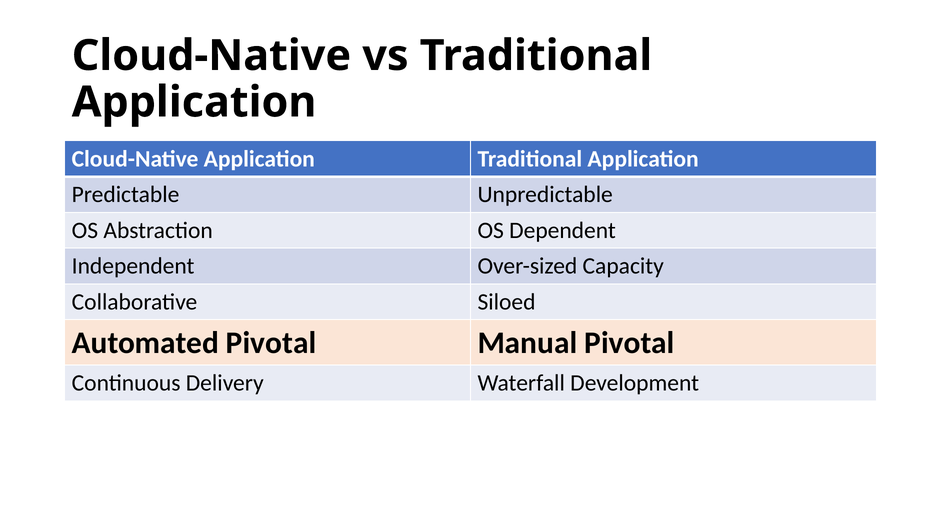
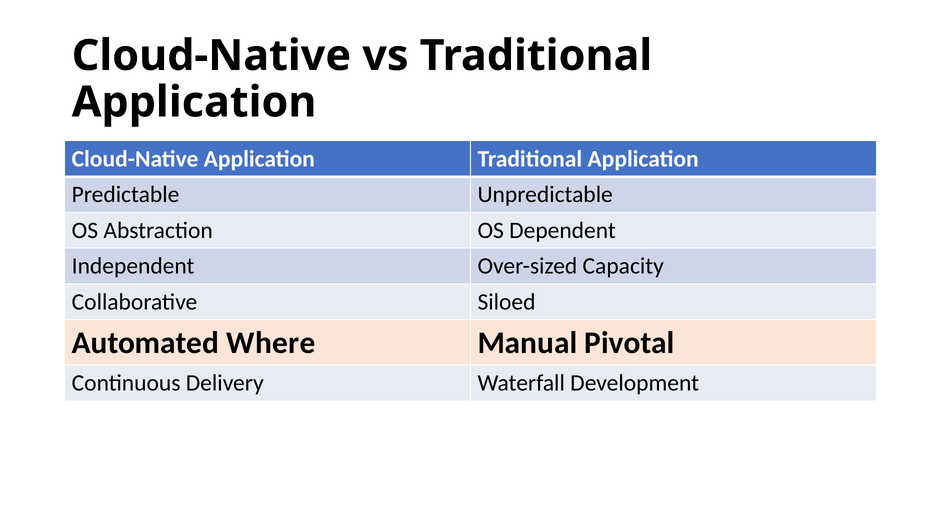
Automated Pivotal: Pivotal -> Where (271, 343)
